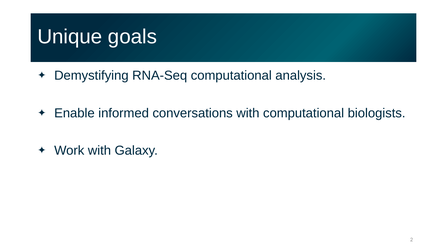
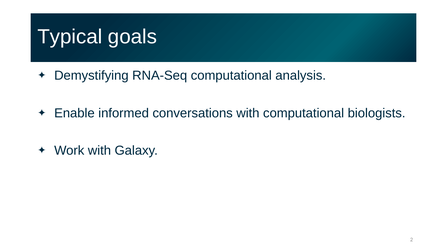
Unique: Unique -> Typical (70, 37)
